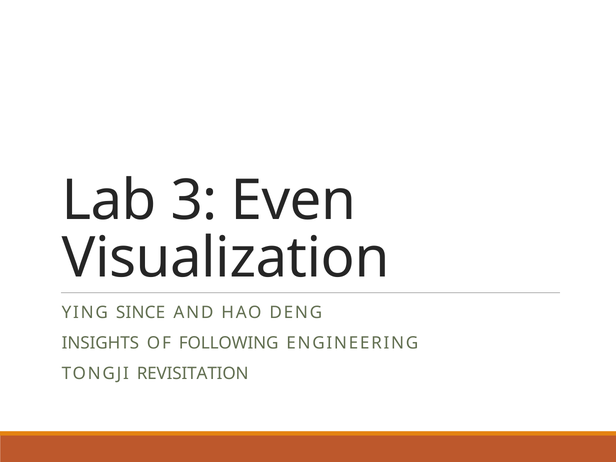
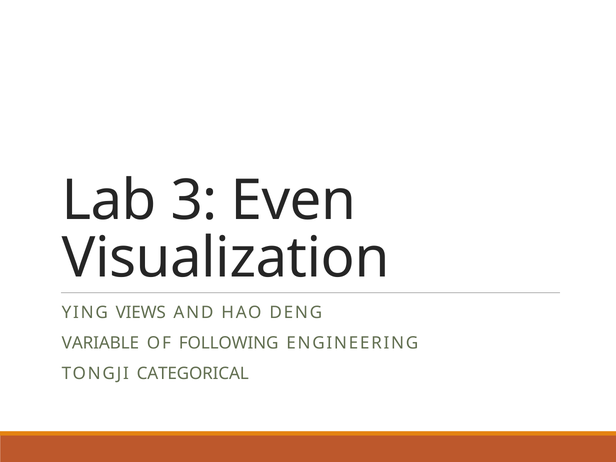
SINCE: SINCE -> VIEWS (141, 312)
INSIGHTS: INSIGHTS -> VARIABLE (100, 343)
REVISITATION: REVISITATION -> CATEGORICAL (193, 373)
